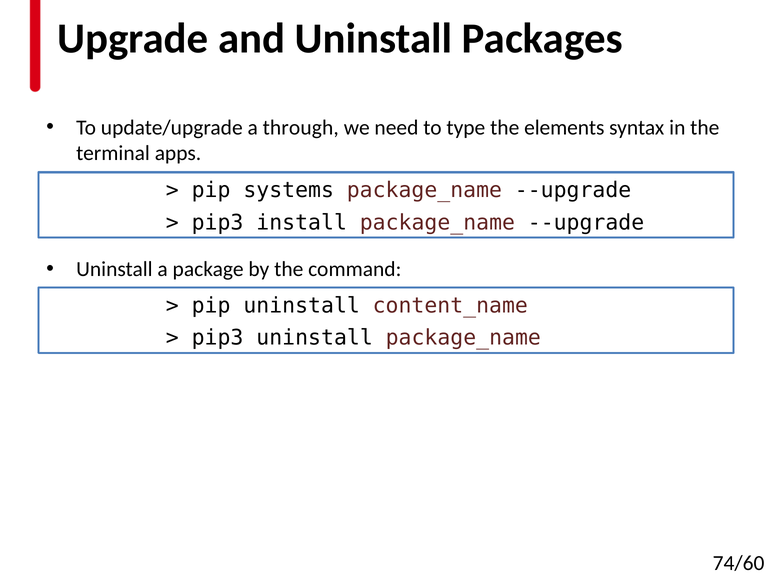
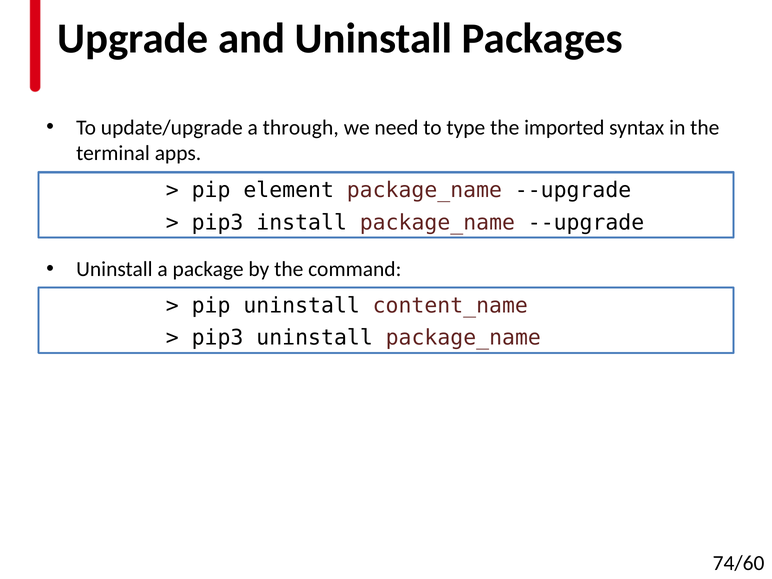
elements: elements -> imported (564, 128)
systems: systems -> element (289, 190)
